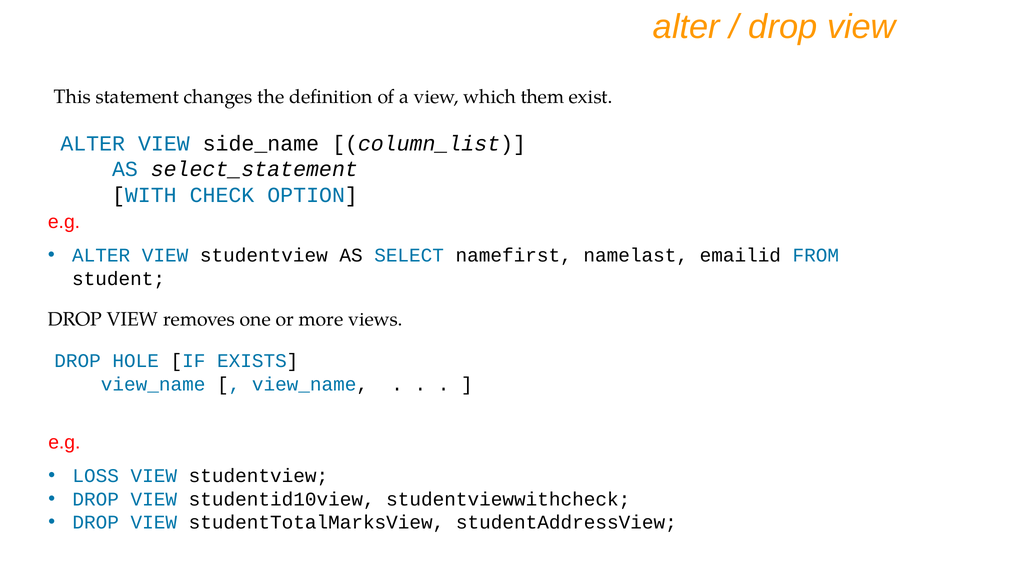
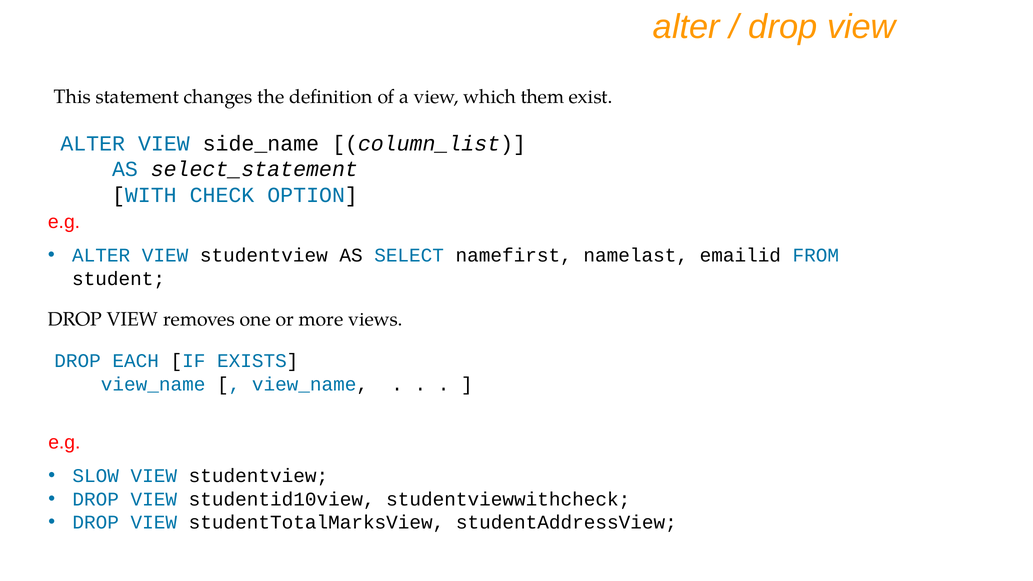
HOLE: HOLE -> EACH (136, 361)
LOSS: LOSS -> SLOW (96, 476)
